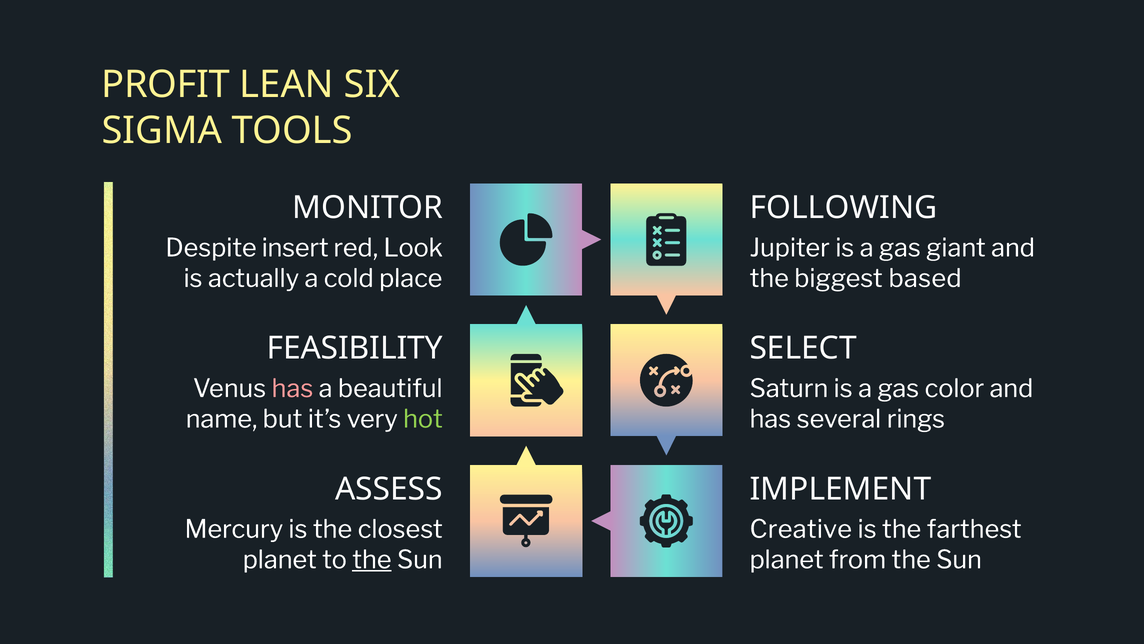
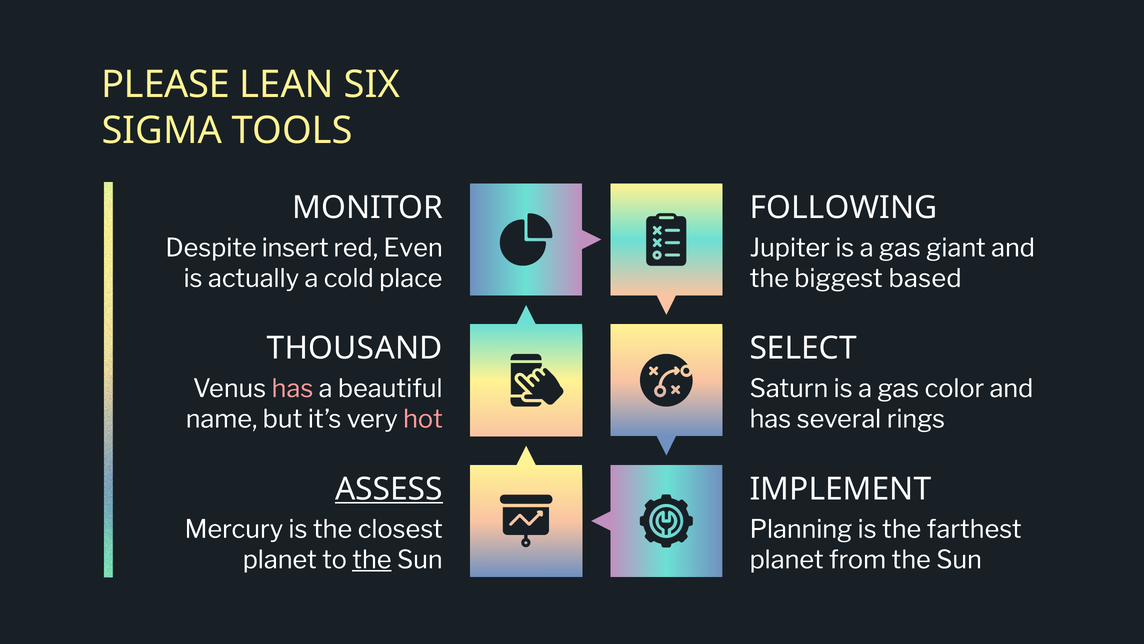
PROFIT: PROFIT -> PLEASE (166, 85)
Look: Look -> Even (413, 248)
FEASIBILITY: FEASIBILITY -> THOUSAND (355, 348)
hot colour: light green -> pink (423, 419)
ASSESS underline: none -> present (389, 489)
Creative: Creative -> Planning (801, 529)
